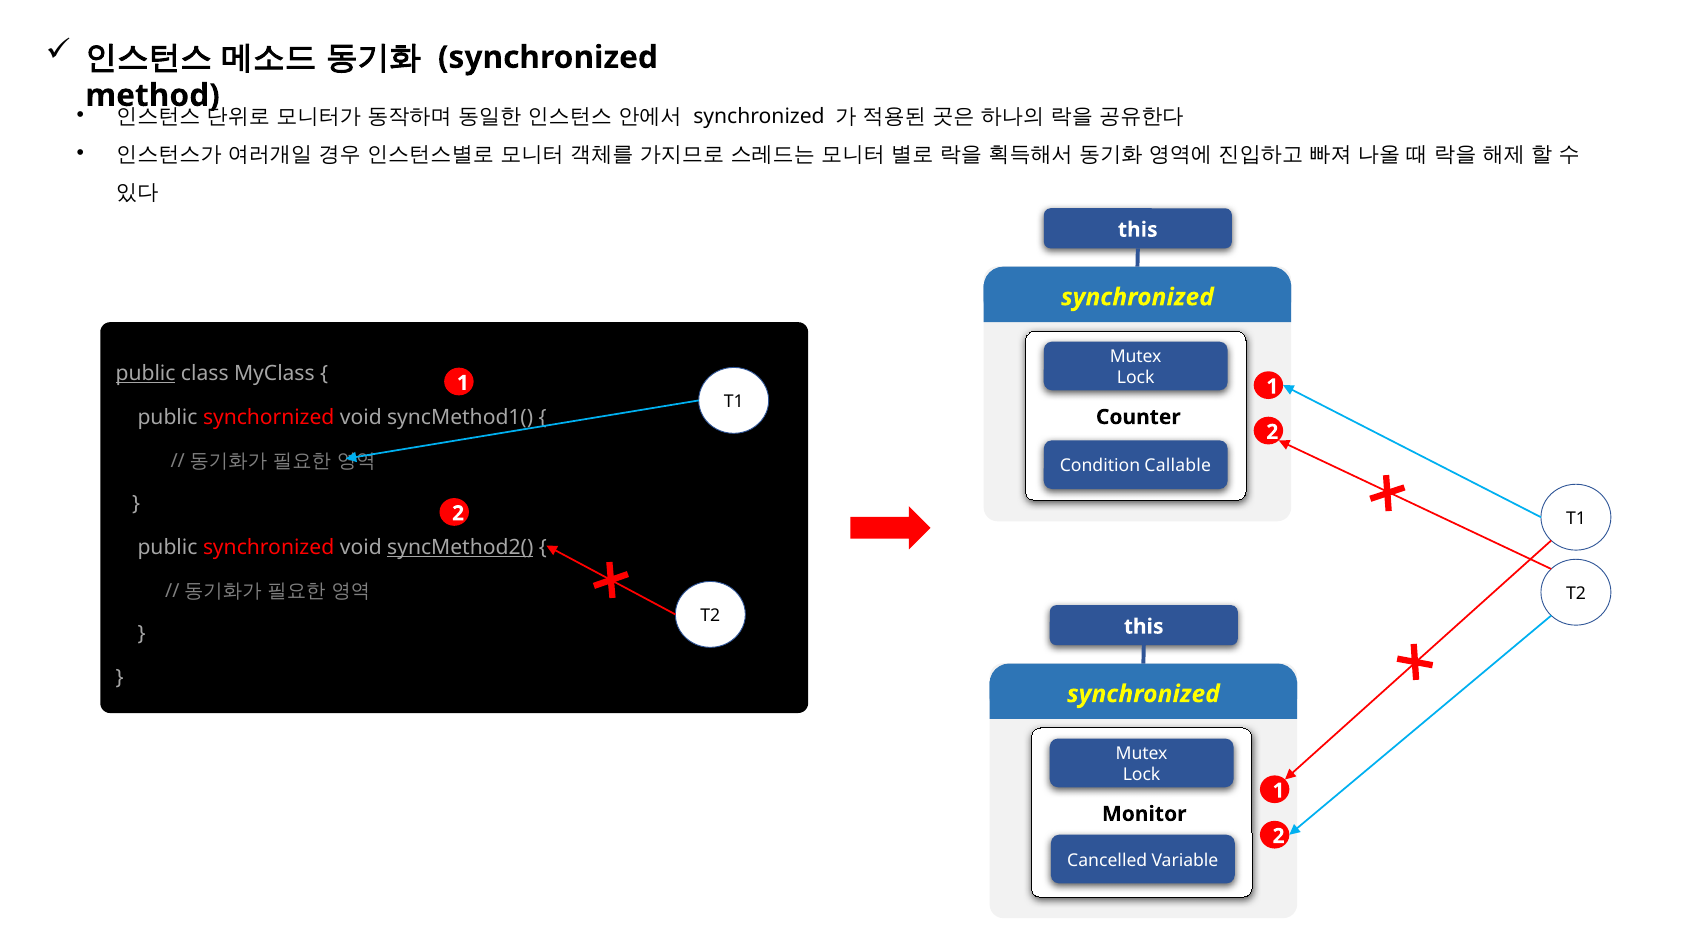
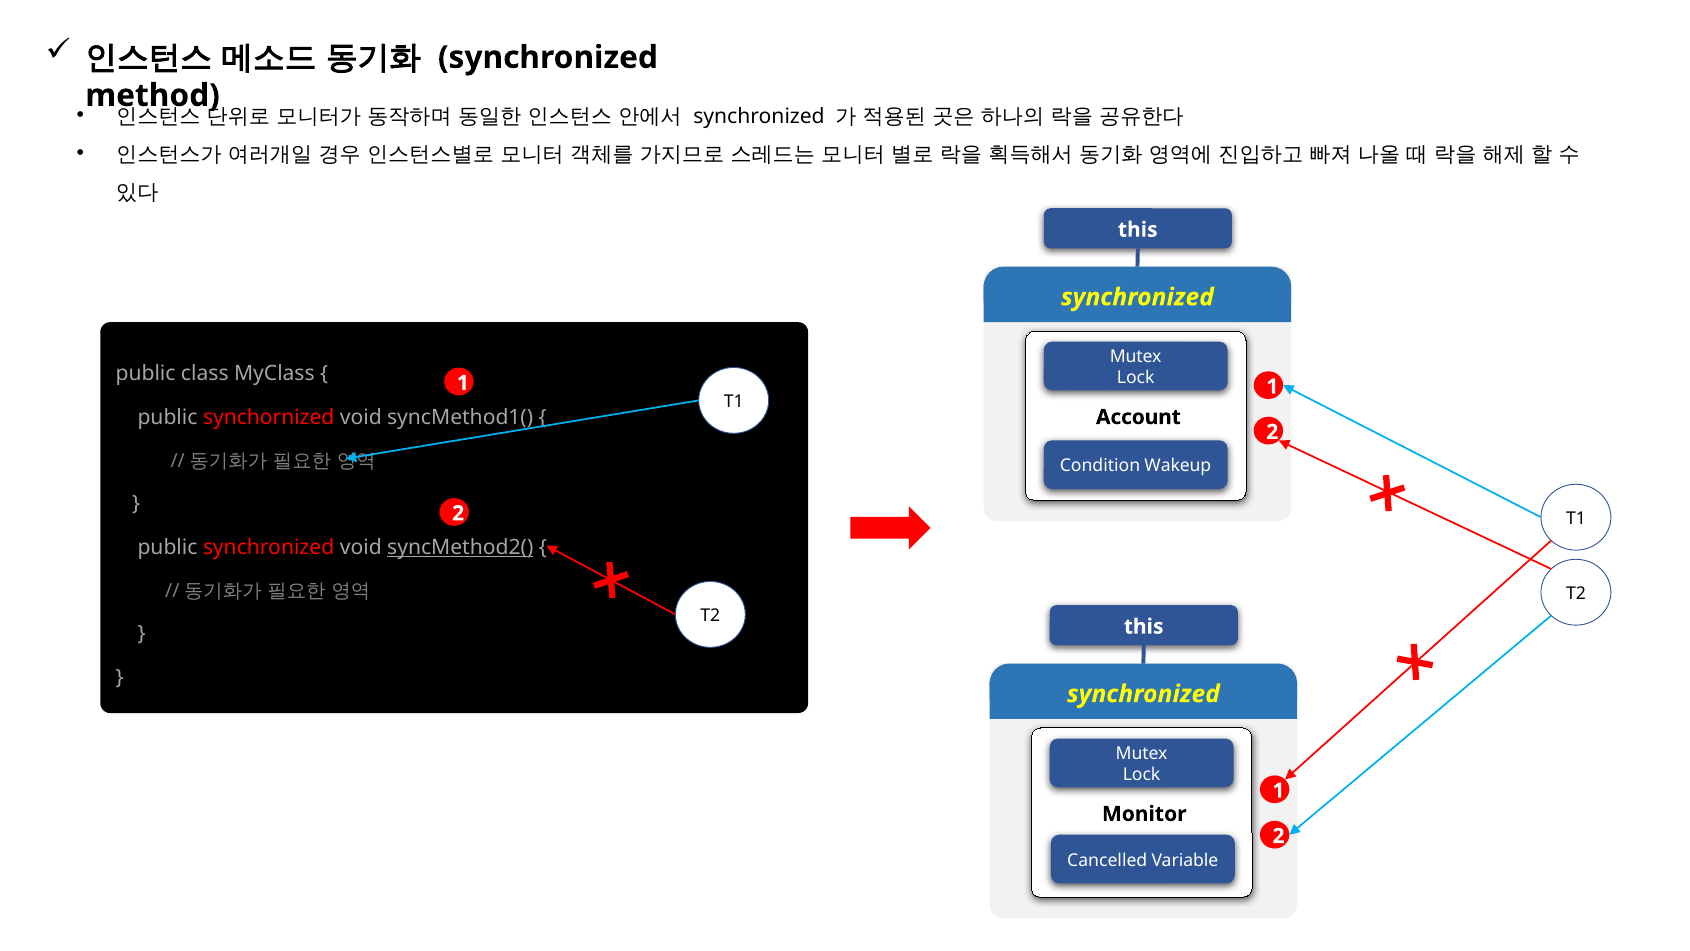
public underline: present -> none (146, 374)
Counter: Counter -> Account (1138, 417)
Callable: Callable -> Wakeup (1178, 466)
